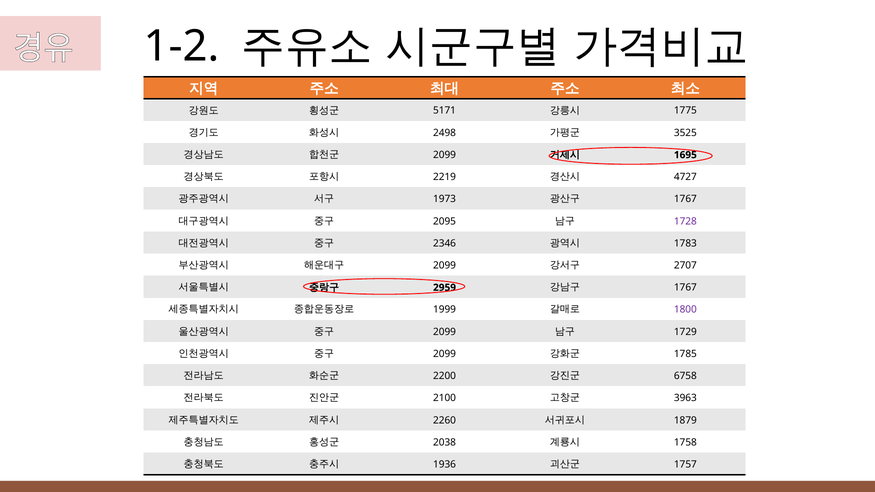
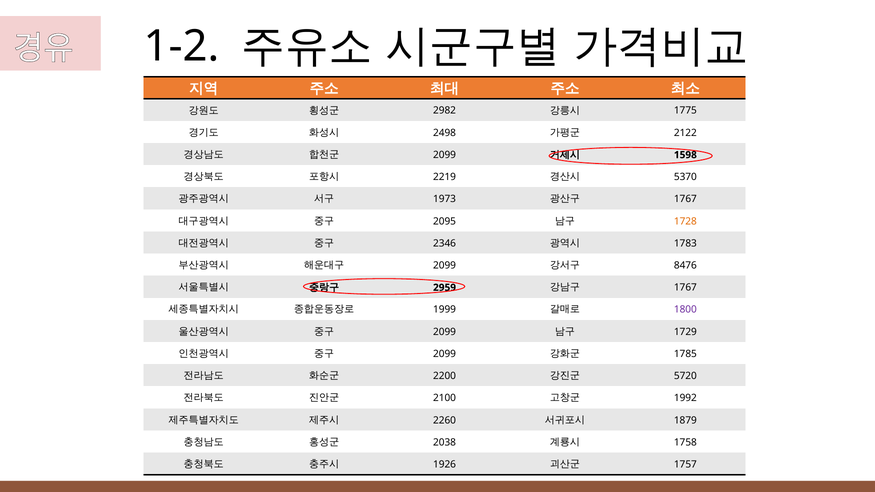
5171: 5171 -> 2982 (445, 111)
3525: 3525 -> 2122 (685, 133)
1695: 1695 -> 1598 (685, 155)
4727: 4727 -> 5370 (685, 177)
1728 colour: purple -> orange (685, 221)
2707: 2707 -> 8476 (685, 266)
6758: 6758 -> 5720 (685, 376)
3963: 3963 -> 1992 (685, 398)
1936: 1936 -> 1926 (445, 465)
